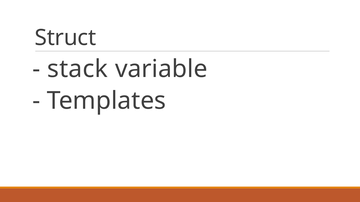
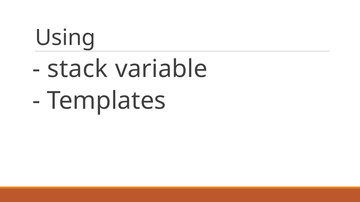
Struct: Struct -> Using (65, 38)
